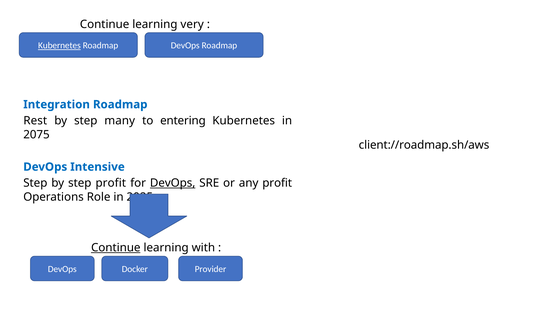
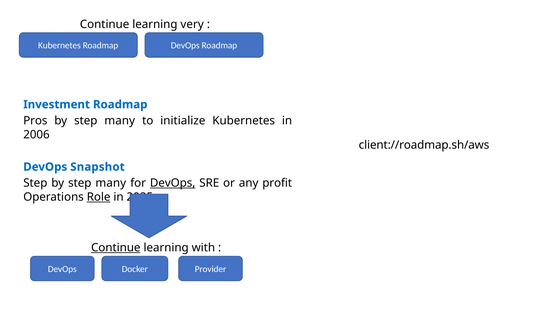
Kubernetes underline: present -> none (59, 46)
Integration: Integration -> Investment (57, 104)
Rest: Rest -> Pros (35, 121)
entering: entering -> initialize (183, 121)
2075: 2075 -> 2006 (36, 134)
Intensive: Intensive -> Snapshot (97, 167)
Step by step profit: profit -> many (111, 183)
Role underline: none -> present (99, 197)
